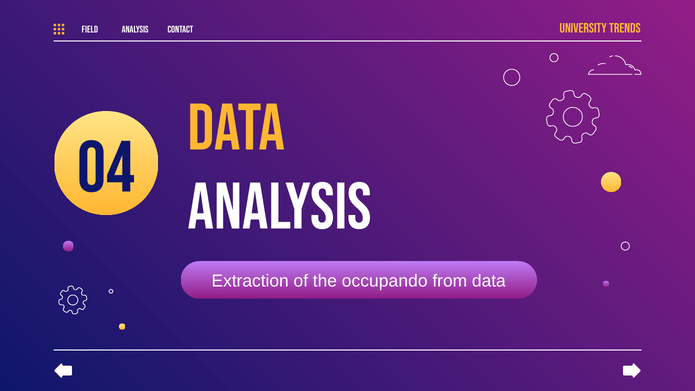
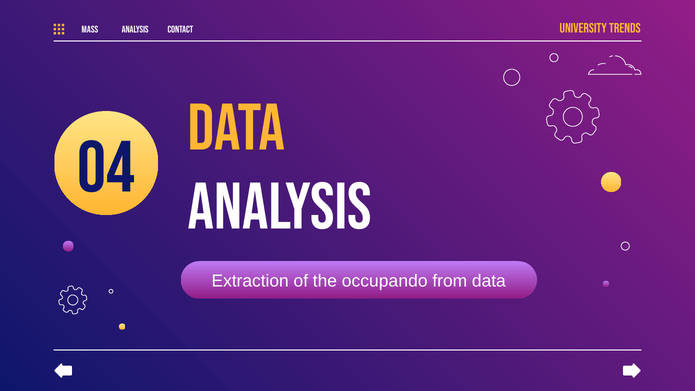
FIELD: FIELD -> MASS (90, 30)
